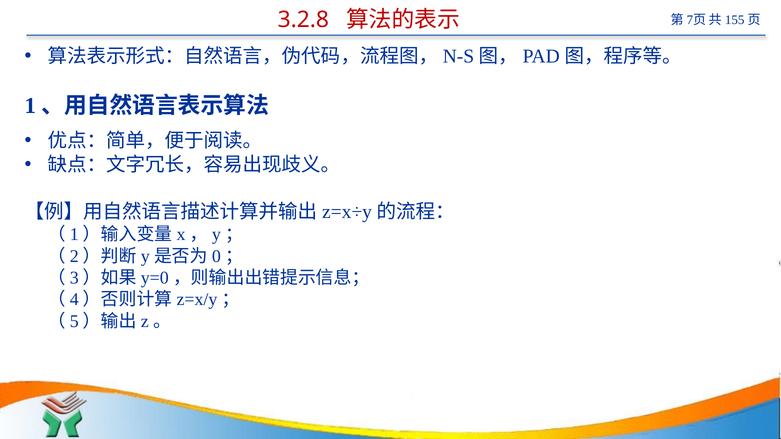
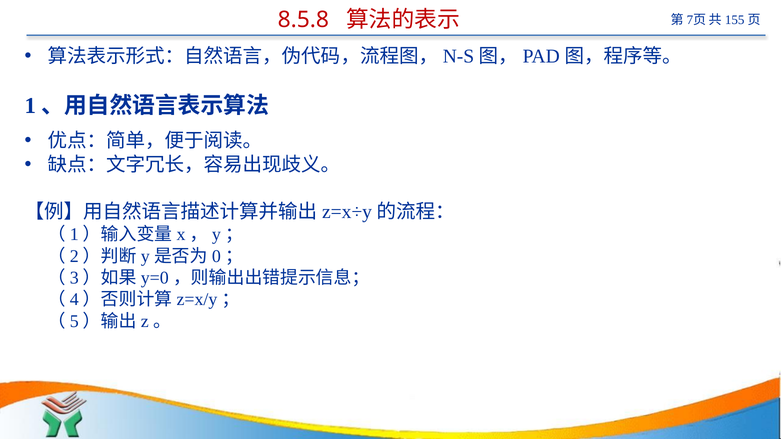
3.2.8: 3.2.8 -> 8.5.8 (303, 20)
